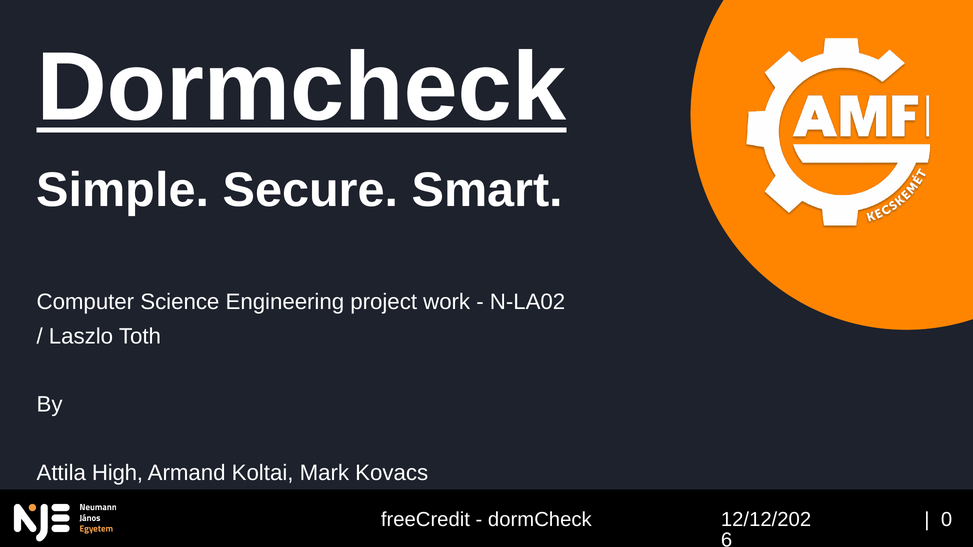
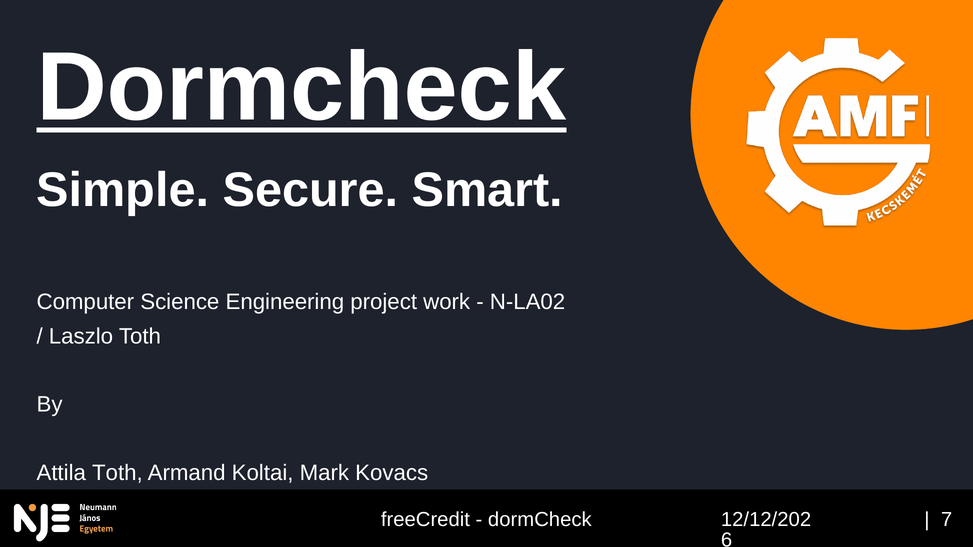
Attila High: High -> Toth (117, 473)
0: 0 -> 7 (947, 520)
